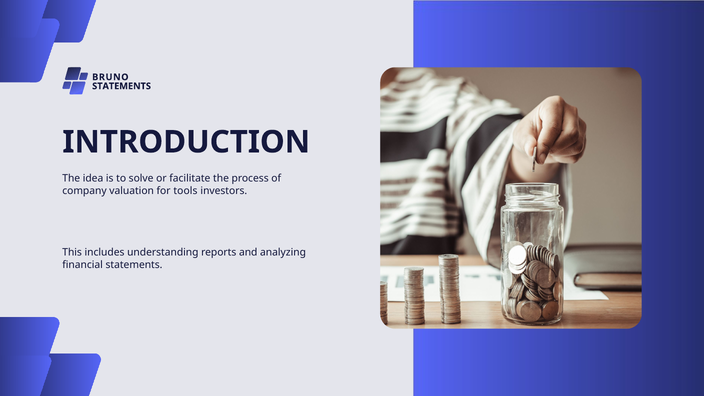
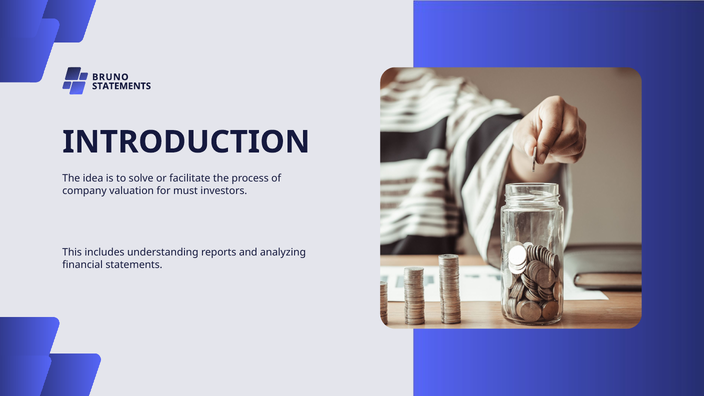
tools: tools -> must (186, 191)
